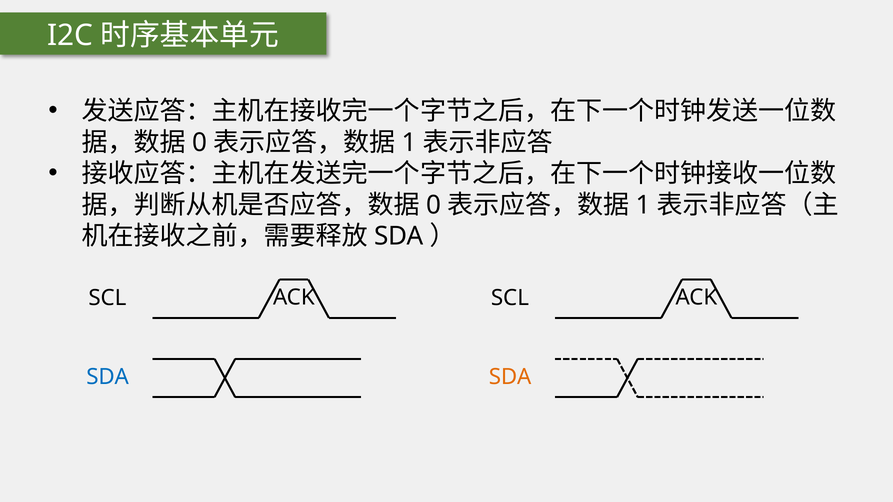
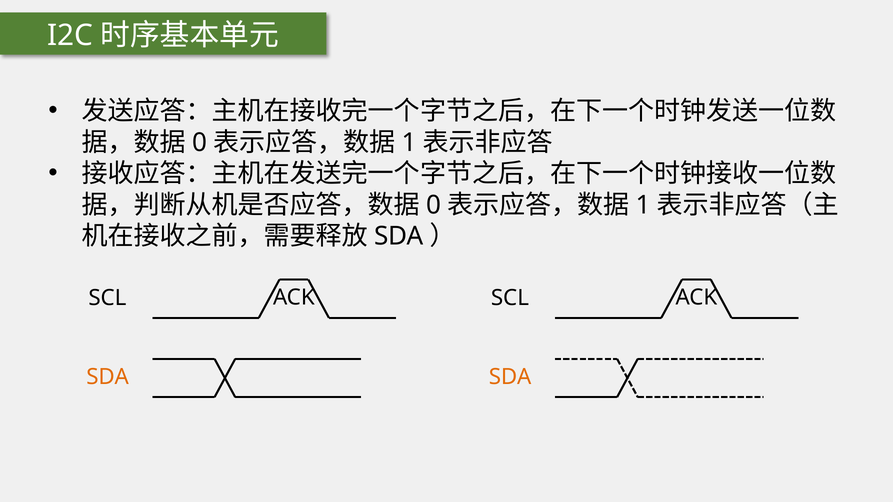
SDA colour: blue -> orange (108, 377)
